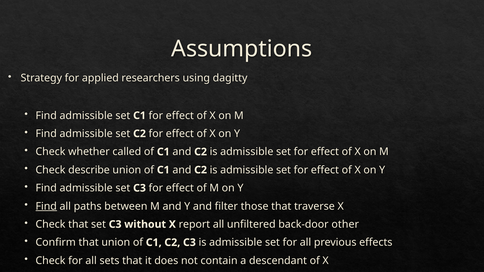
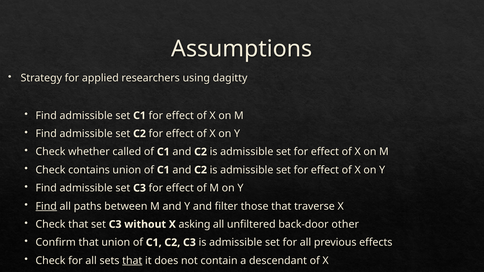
describe: describe -> contains (89, 170)
report: report -> asking (194, 225)
that underline: none -> present (132, 261)
